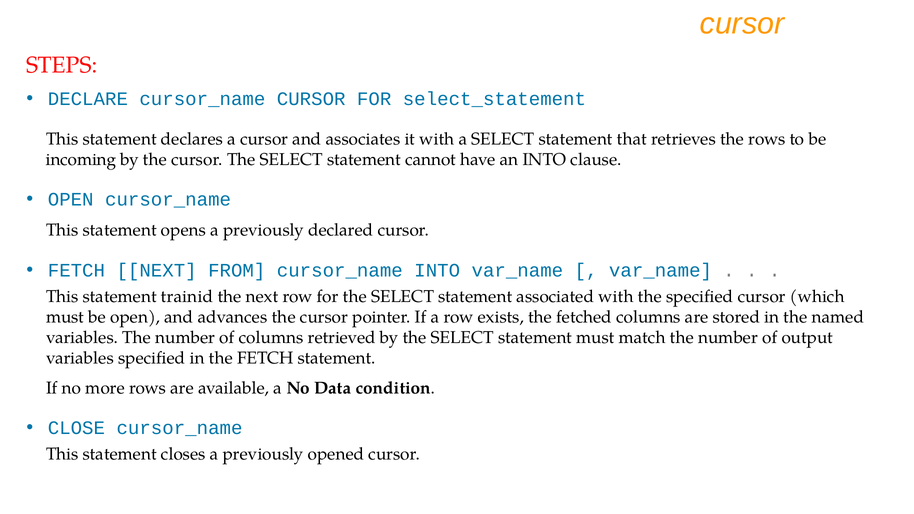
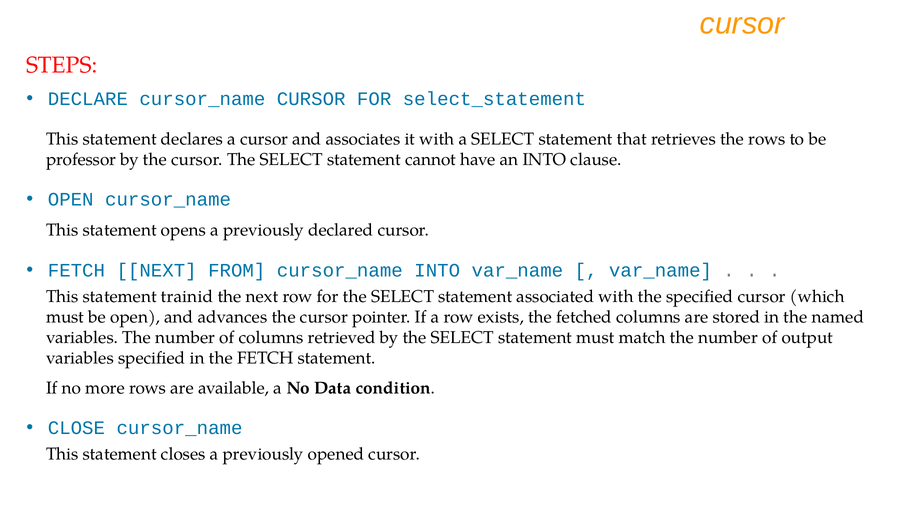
incoming: incoming -> professor (81, 160)
